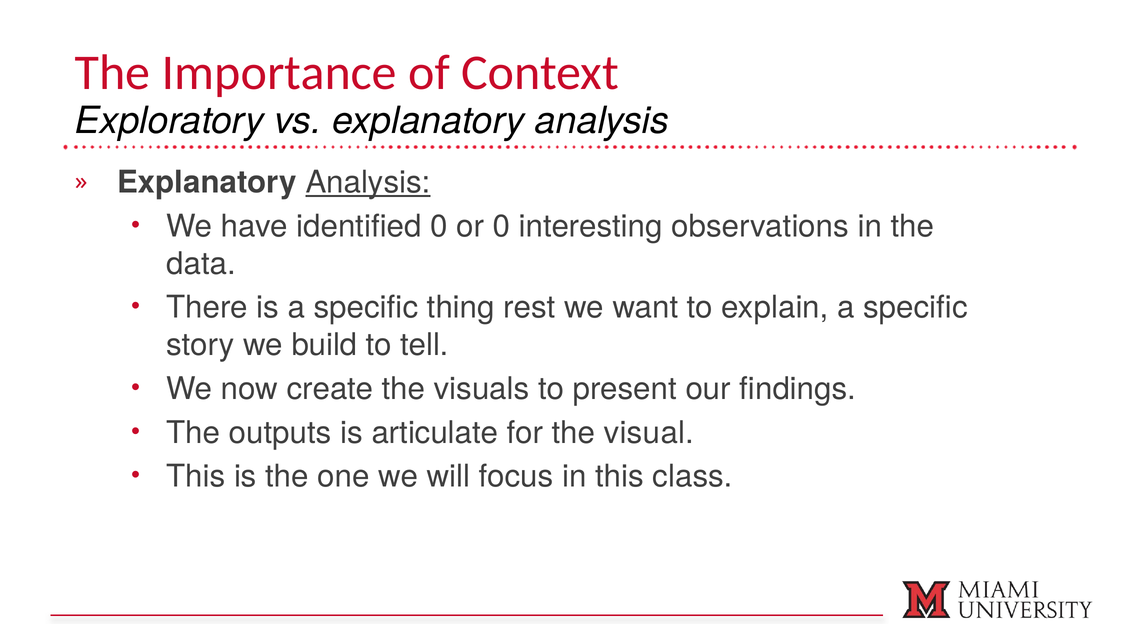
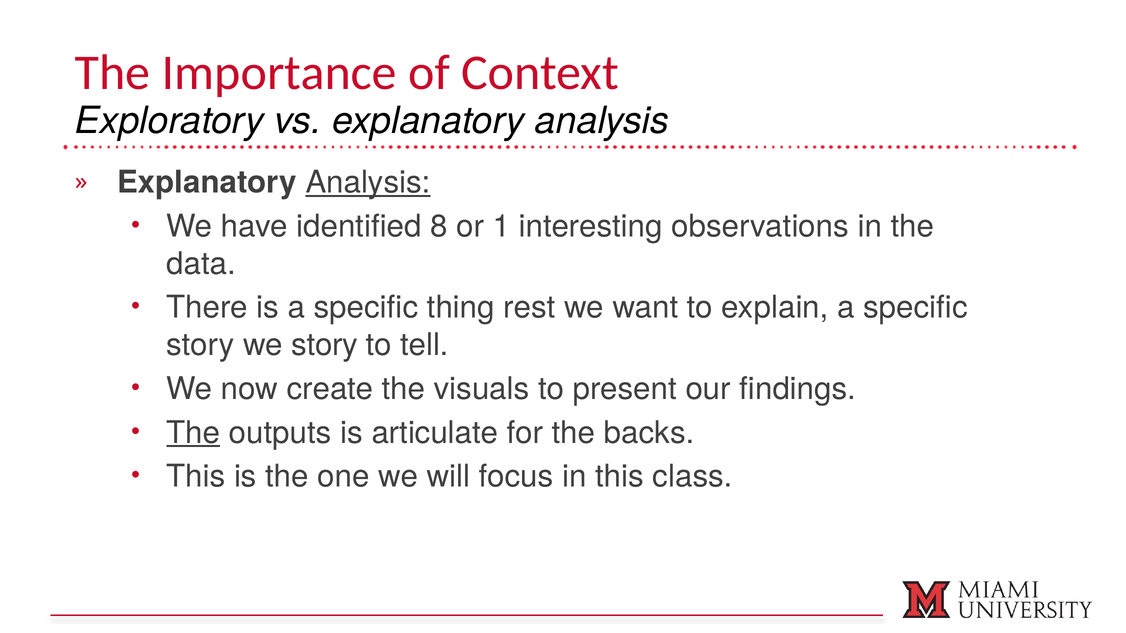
identified 0: 0 -> 8 (439, 226)
or 0: 0 -> 1 (502, 226)
we build: build -> story (325, 345)
The underline: none -> present (193, 433)
visual: visual -> backs (649, 433)
